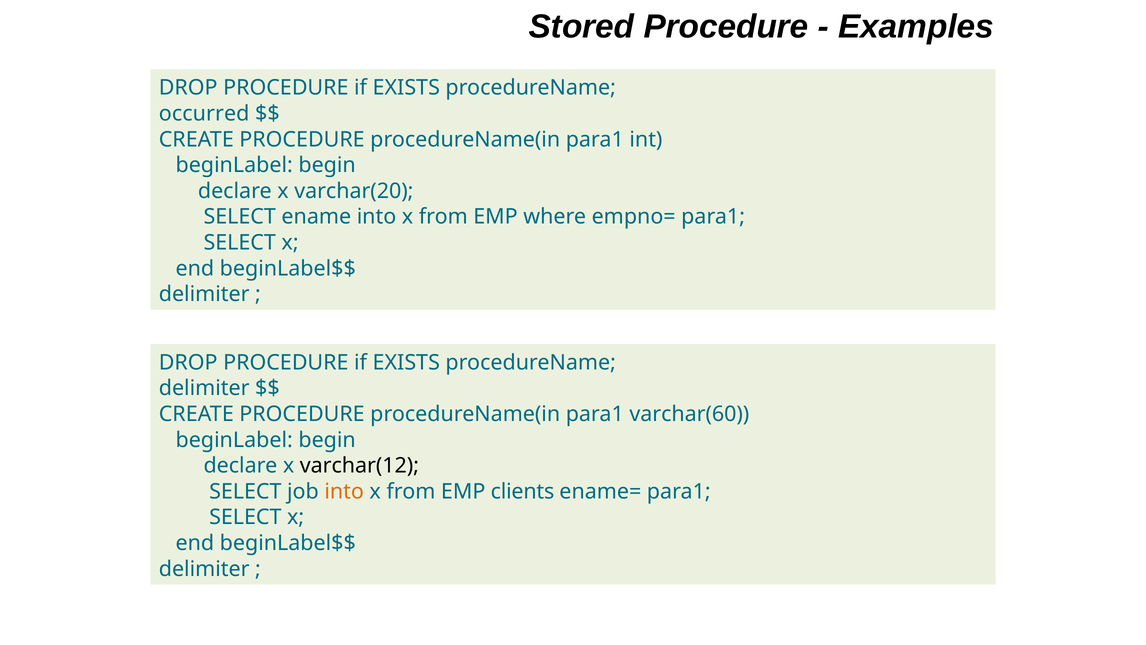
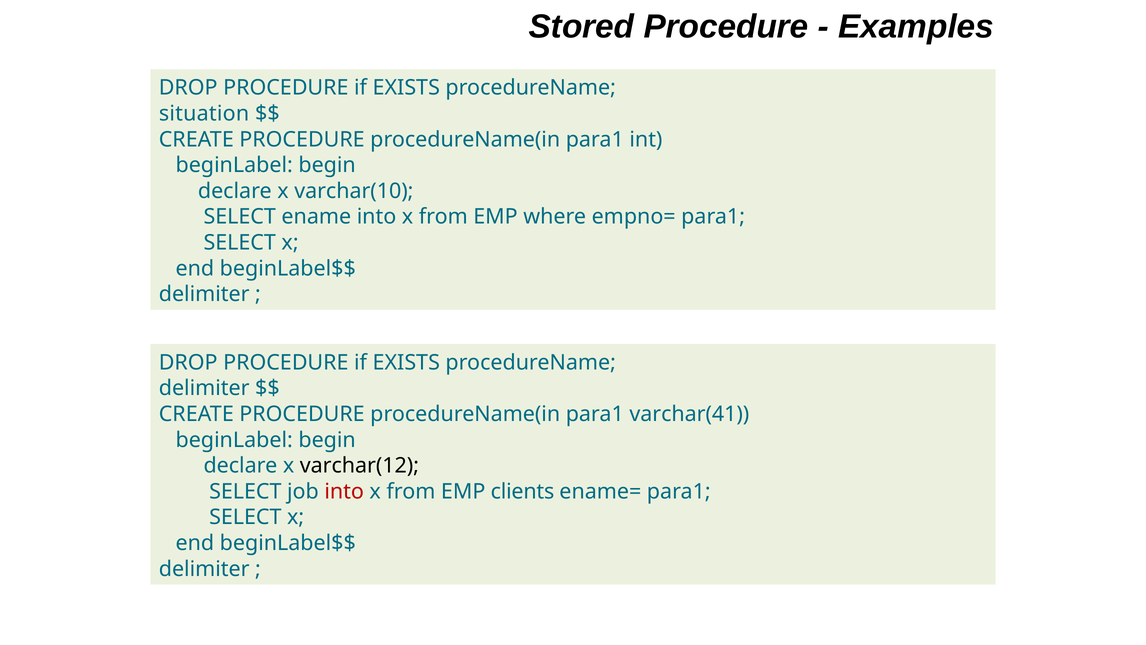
occurred: occurred -> situation (204, 114)
varchar(20: varchar(20 -> varchar(10 (354, 191)
varchar(60: varchar(60 -> varchar(41 (689, 414)
into colour: orange -> red (344, 491)
